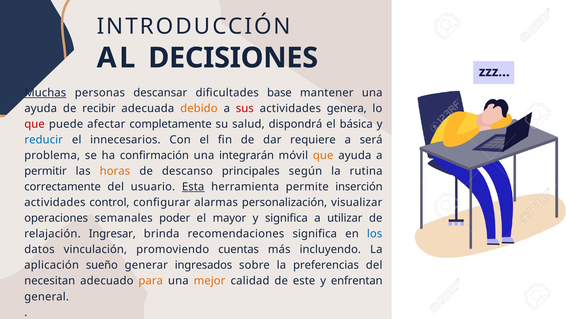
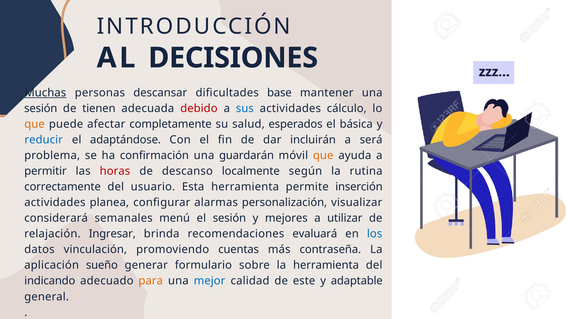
ayuda: ayuda -> sesión (41, 109)
recibir: recibir -> tienen (99, 109)
debido colour: orange -> red (199, 109)
sus colour: red -> blue (245, 109)
genera: genera -> cálculo (347, 109)
que colour: red -> orange (35, 124)
dispondrá: dispondrá -> esperados (296, 124)
innecesarios: innecesarios -> adaptándose (125, 140)
requiere: requiere -> incluirán (313, 140)
integrarán: integrarán -> guardarán (247, 156)
horas colour: orange -> red (115, 171)
principales: principales -> localmente (251, 171)
Esta underline: present -> none (193, 187)
control: control -> planea (109, 203)
operaciones: operaciones -> considerará (56, 218)
poder: poder -> menú (175, 218)
el mayor: mayor -> sesión (229, 218)
y significa: significa -> mejores (286, 218)
recomendaciones significa: significa -> evaluará (315, 234)
incluyendo: incluyendo -> contraseña (330, 250)
ingresados: ingresados -> formulario (203, 265)
la preferencias: preferencias -> herramienta (326, 265)
necesitan: necesitan -> indicando (50, 281)
mejor colour: orange -> blue (210, 281)
enfrentan: enfrentan -> adaptable (357, 281)
